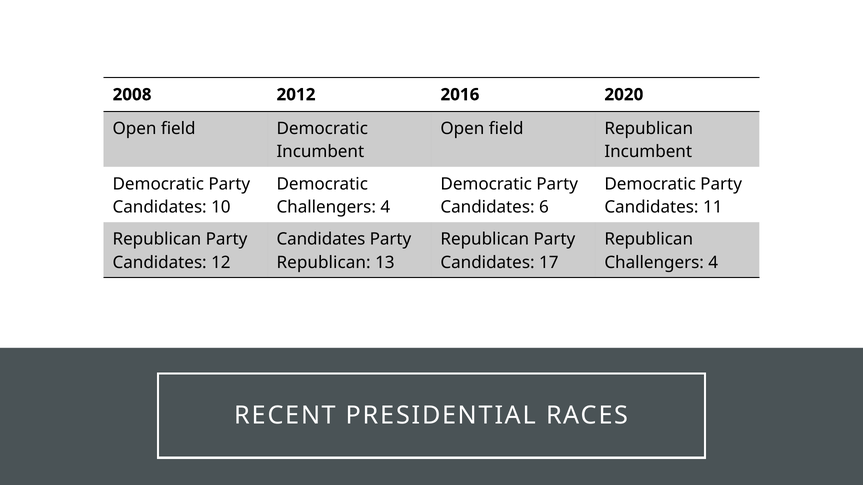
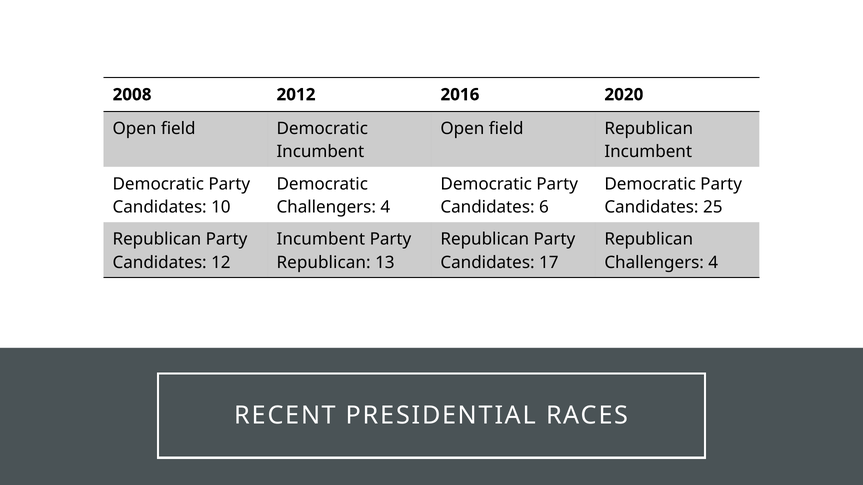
11: 11 -> 25 (713, 207)
Candidates: Candidates -> Incumbent (321, 240)
